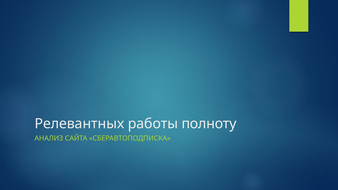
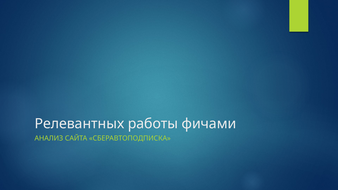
полноту: полноту -> фичами (209, 124)
